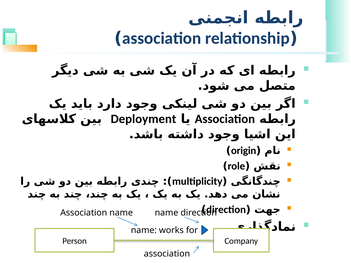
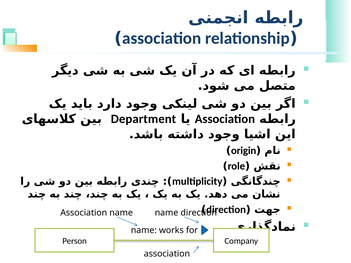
Deployment: Deployment -> Department (143, 119)
